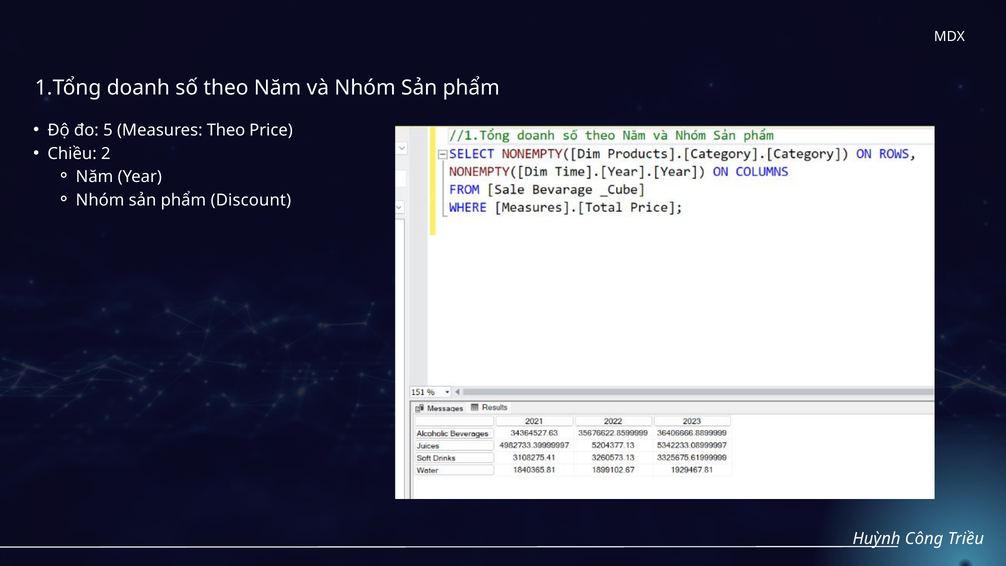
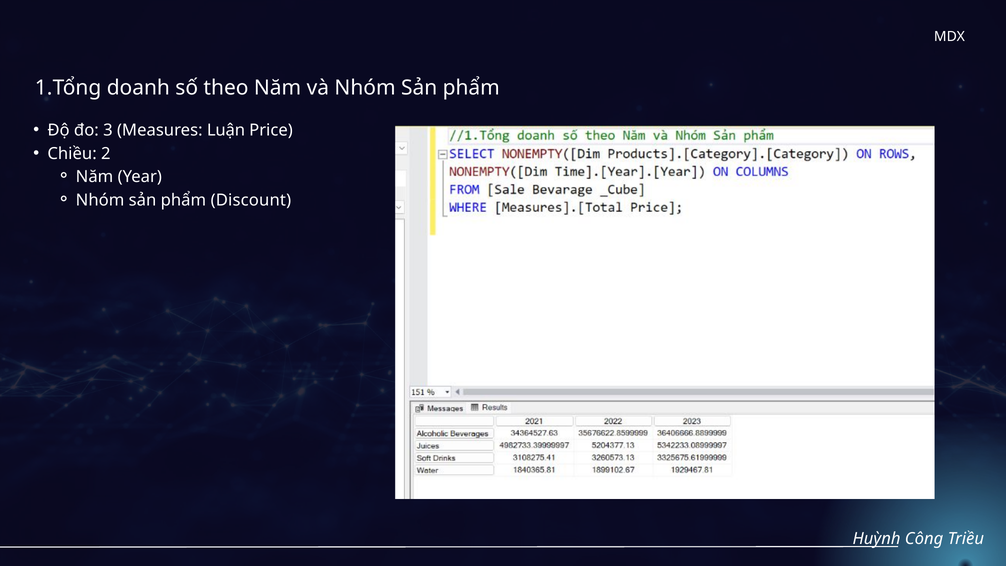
5: 5 -> 3 (108, 130)
Measures Theo: Theo -> Luận (226, 130)
